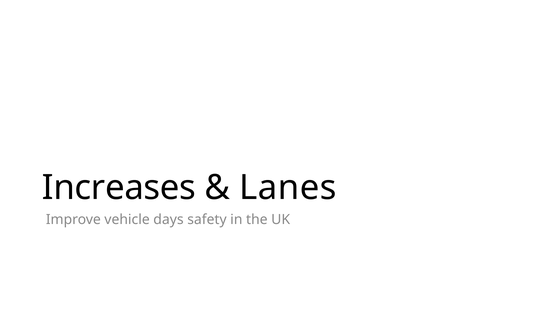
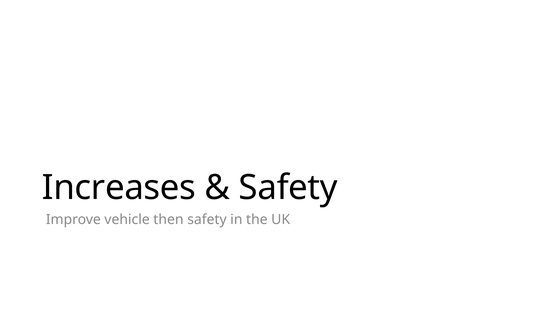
Lanes: Lanes -> Safety (288, 188)
days: days -> then (168, 220)
